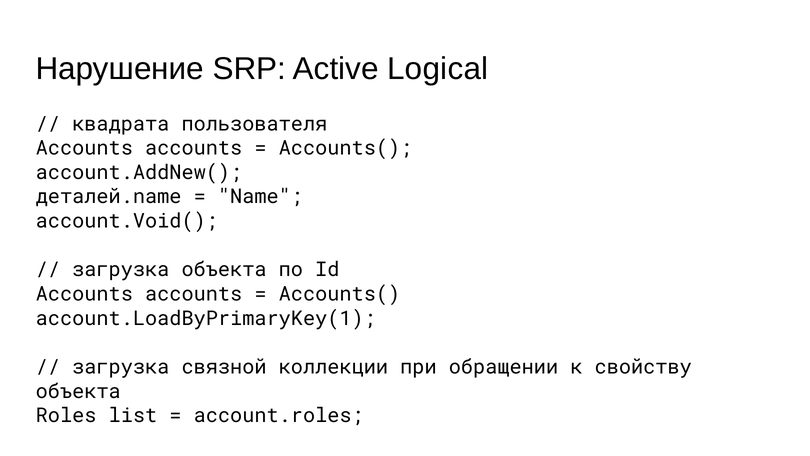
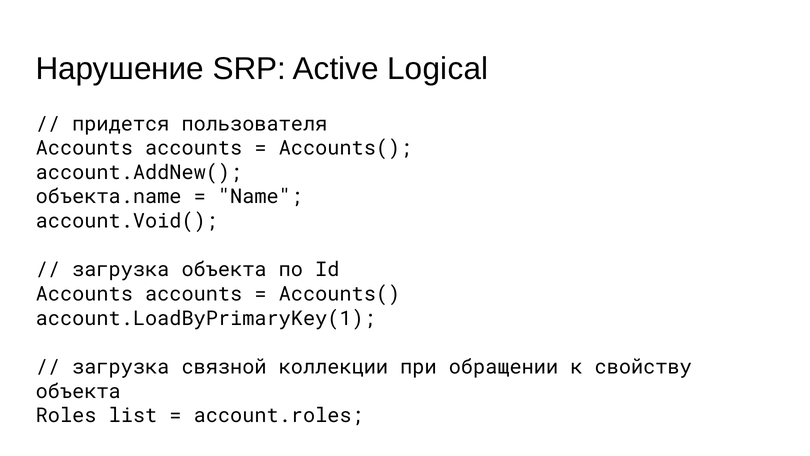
квадрата: квадрата -> придется (121, 124)
деталей.name: деталей.name -> объекта.name (109, 197)
